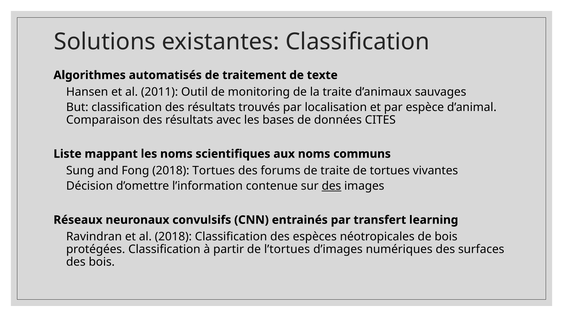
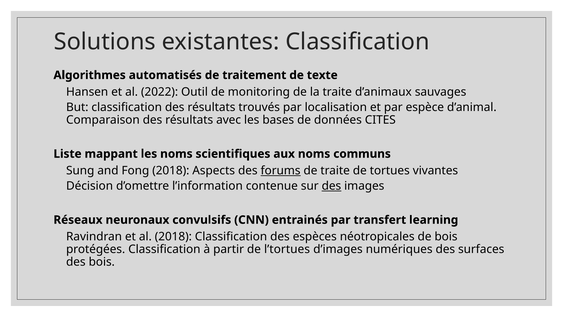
2011: 2011 -> 2022 (160, 92)
2018 Tortues: Tortues -> Aspects (214, 170)
forums underline: none -> present (281, 170)
